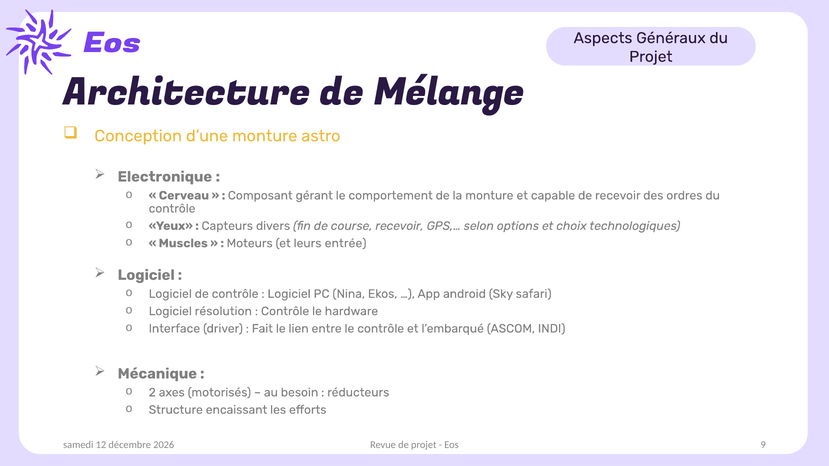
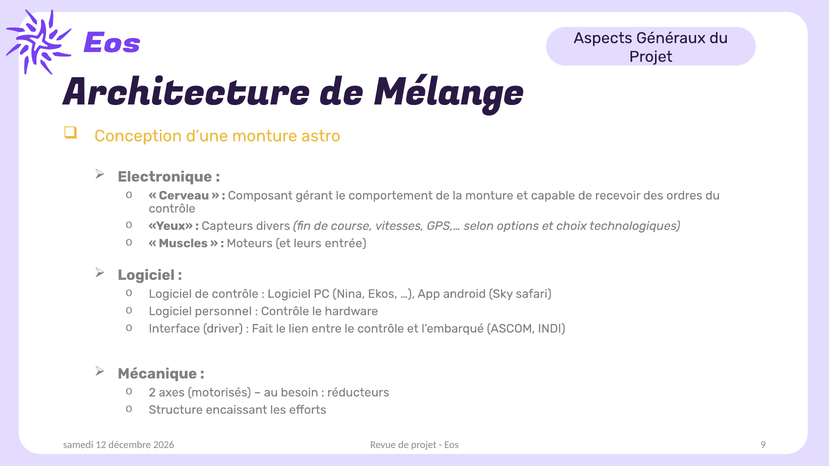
course recevoir: recevoir -> vitesses (400, 226)
résolution: résolution -> personnel (223, 311)
